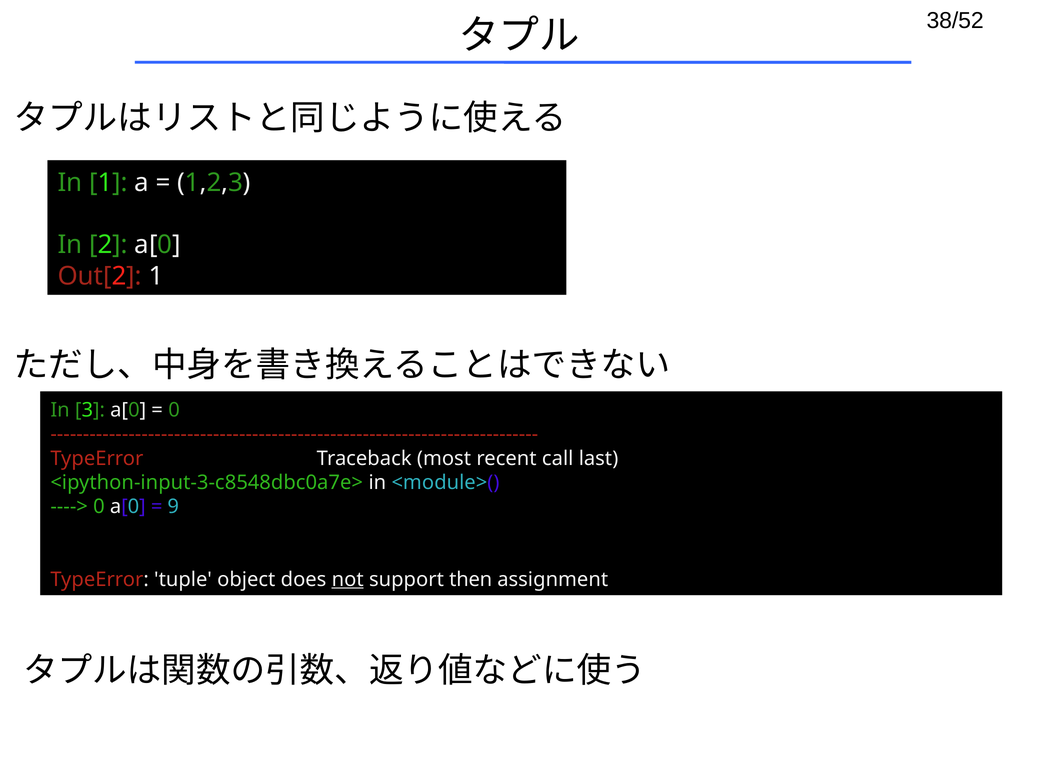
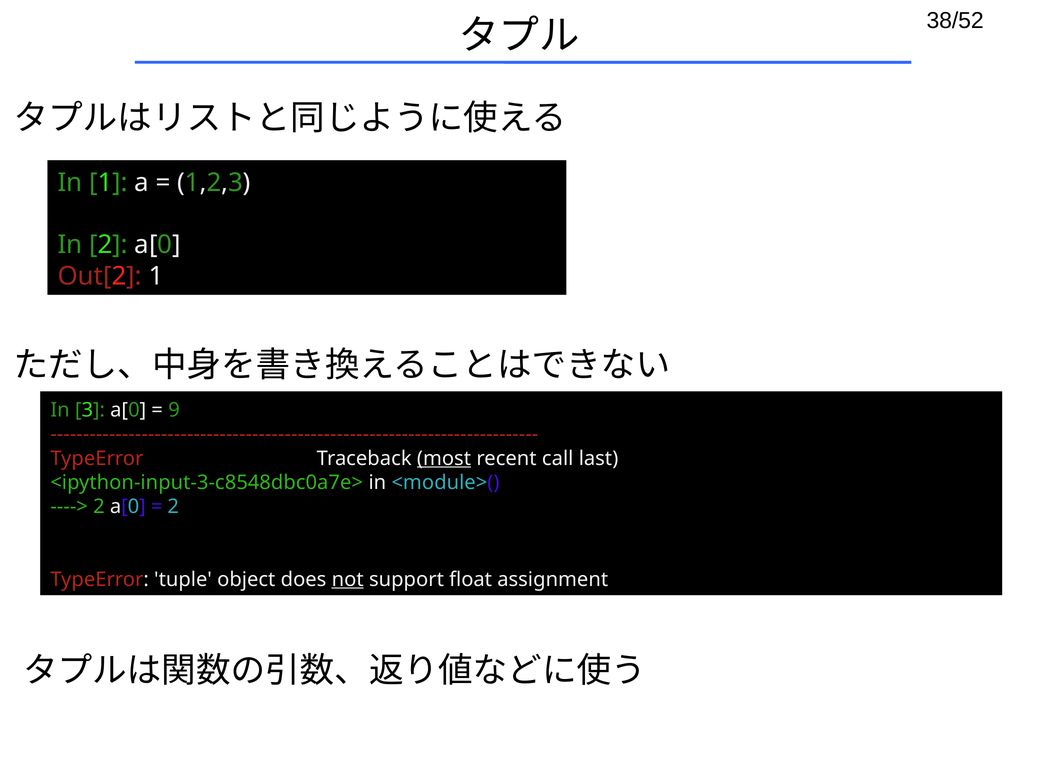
0: 0 -> 9 (174, 410)
most underline: none -> present (444, 459)
0: 0 -> 2 (99, 507)
9: 9 -> 2 (173, 507)
then: then -> float (471, 580)
